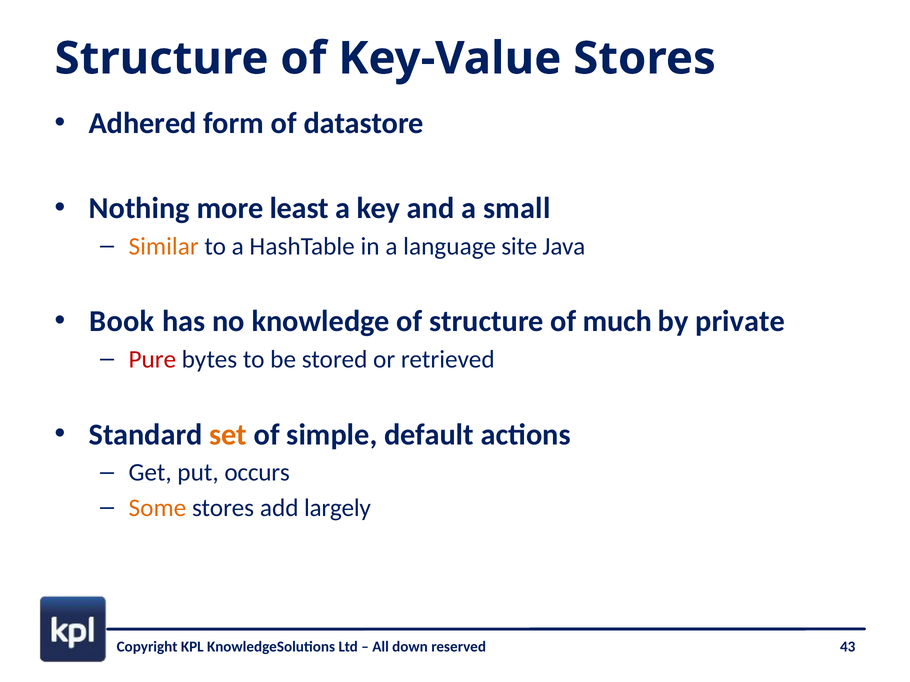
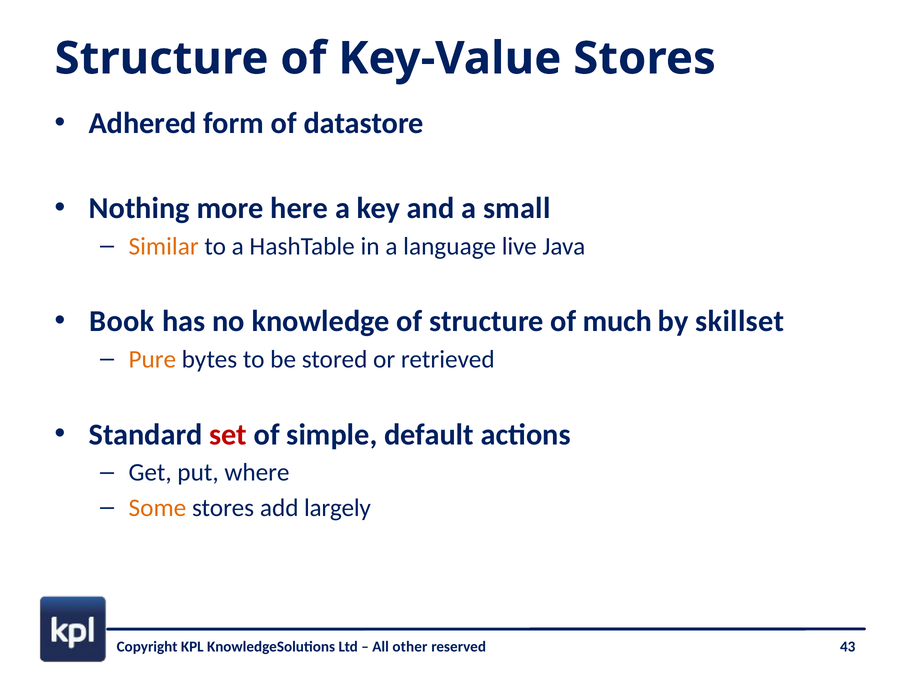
least: least -> here (299, 208)
site: site -> live (519, 246)
private: private -> skillset (740, 322)
Pure colour: red -> orange (152, 360)
set colour: orange -> red (228, 435)
occurs: occurs -> where (257, 473)
down: down -> other (410, 647)
